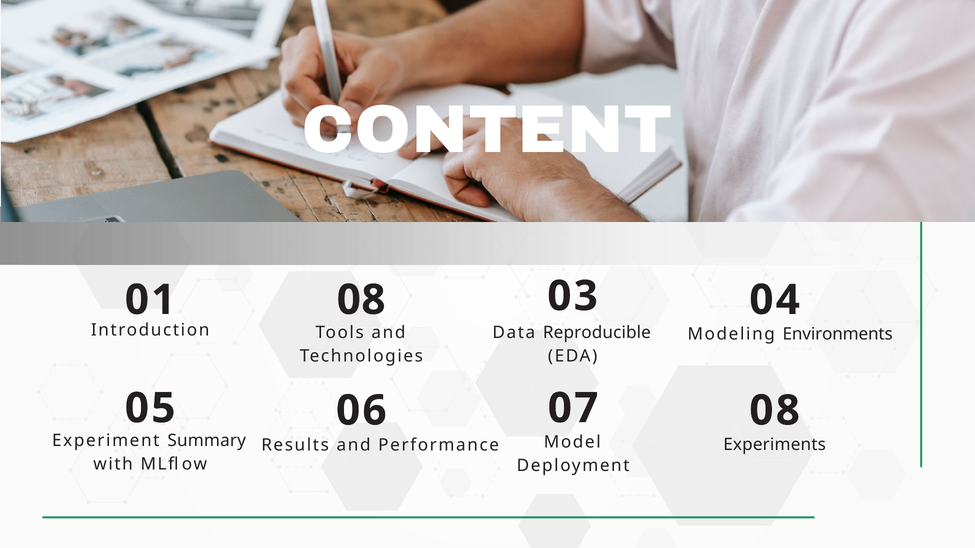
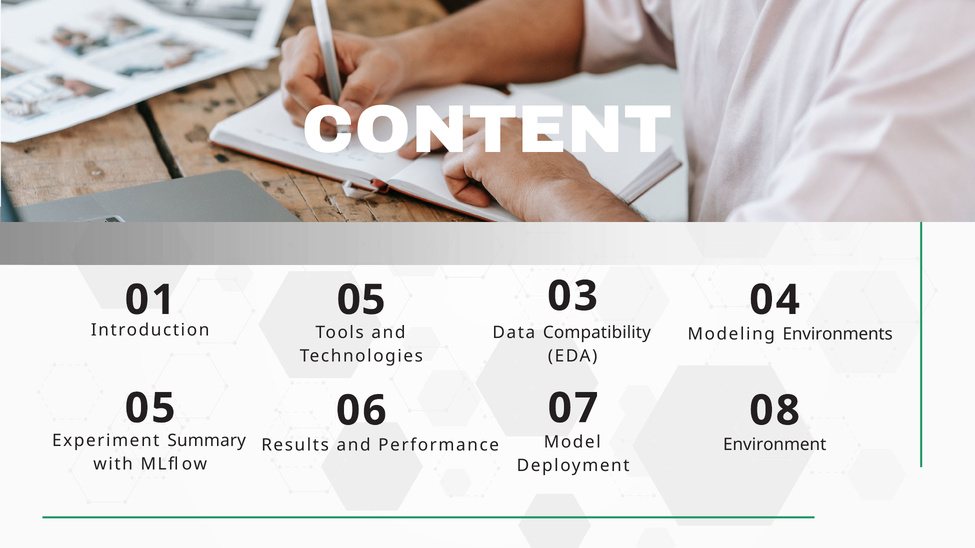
Introduction 08: 08 -> 05 (361, 300)
Reproducible: Reproducible -> Compatibility (597, 333)
Experiments: Experiments -> Environment (775, 445)
